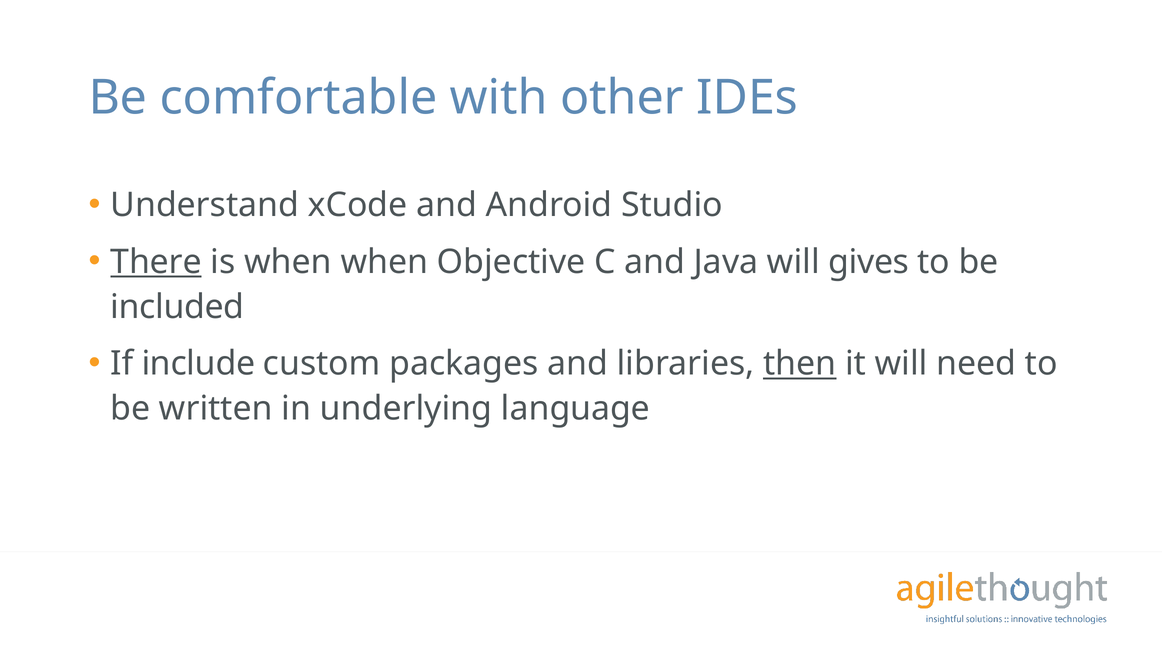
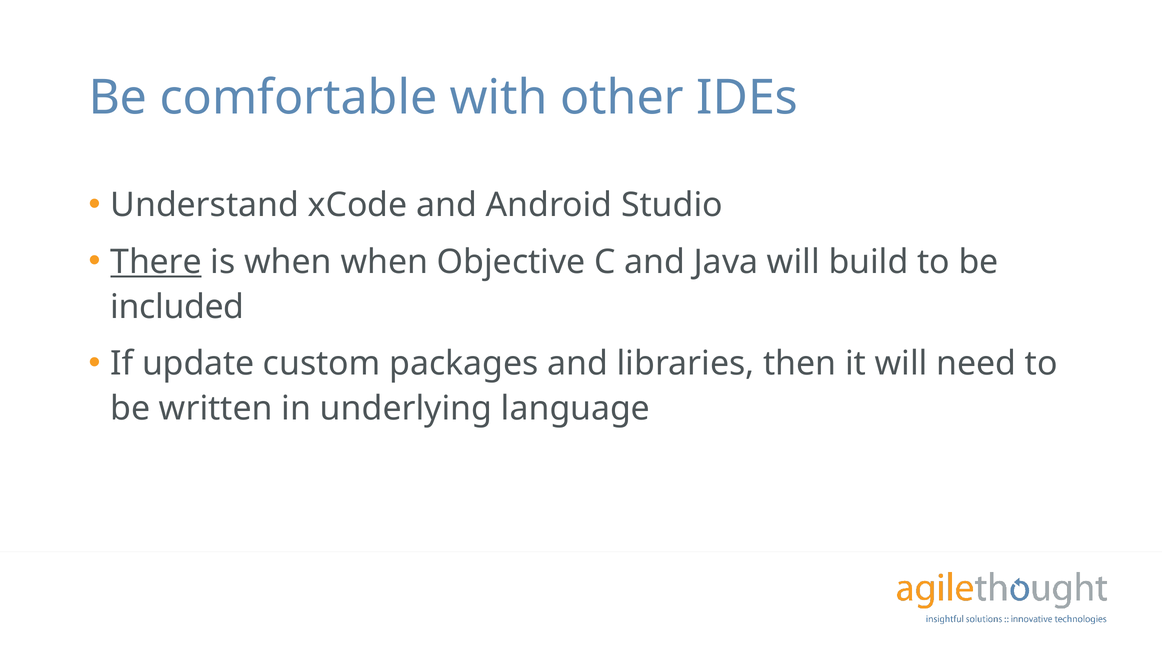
gives: gives -> build (869, 262)
include: include -> update (198, 364)
then underline: present -> none (800, 364)
